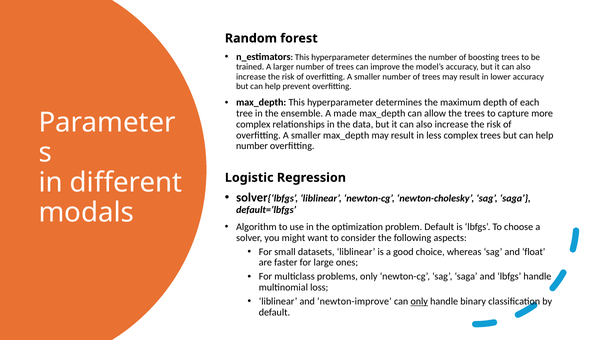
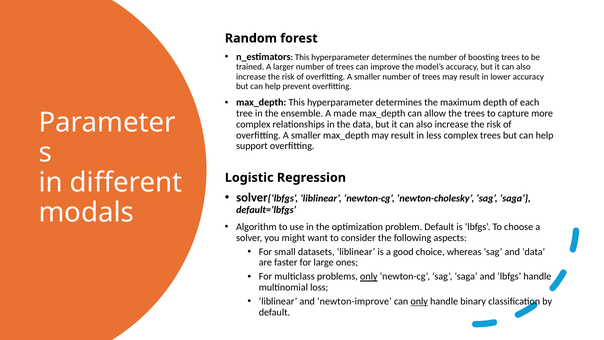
number: number -> support (252, 146)
and float: float -> data (534, 252)
only underline: none -> present (369, 276)
